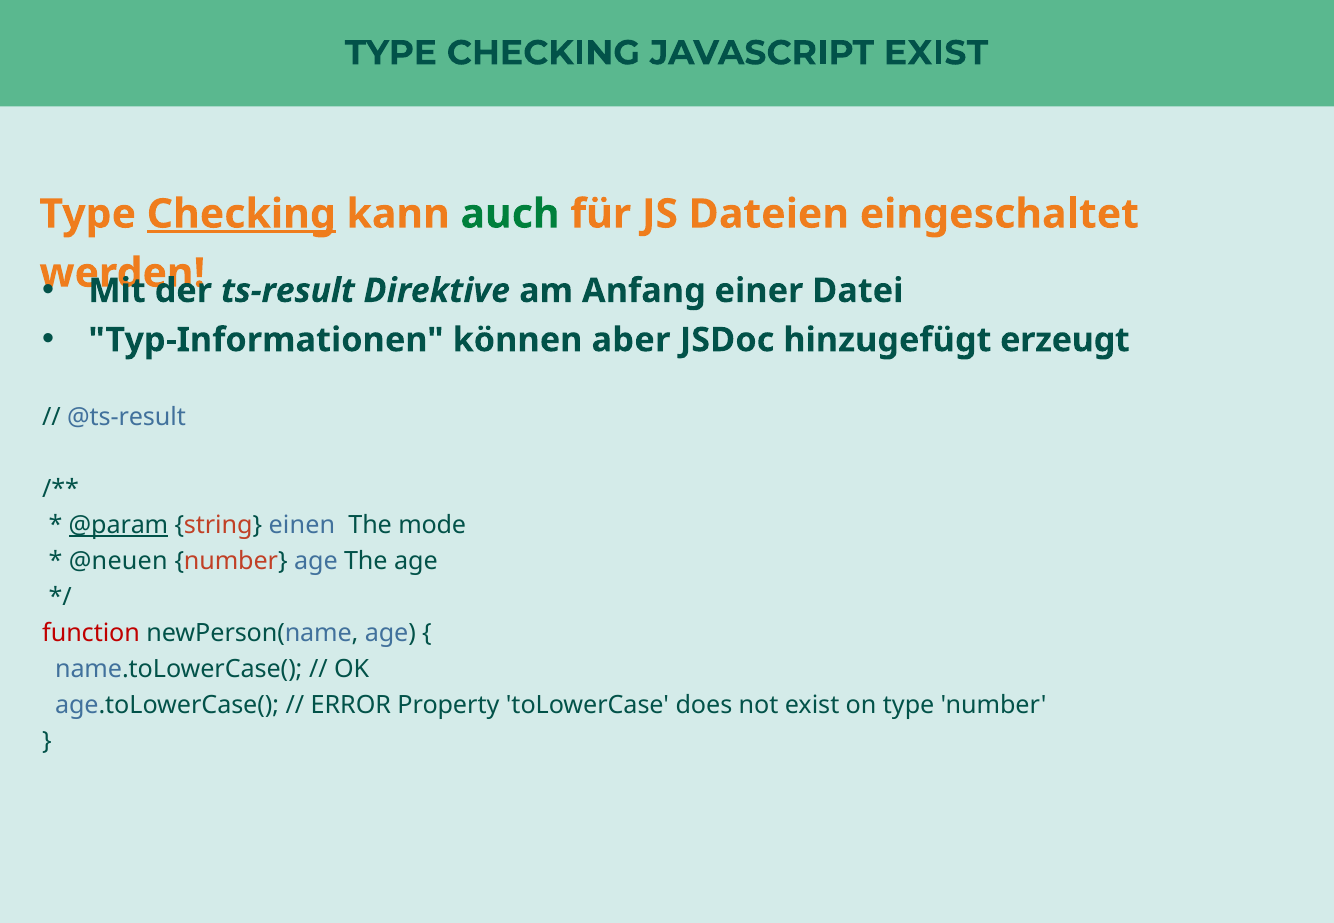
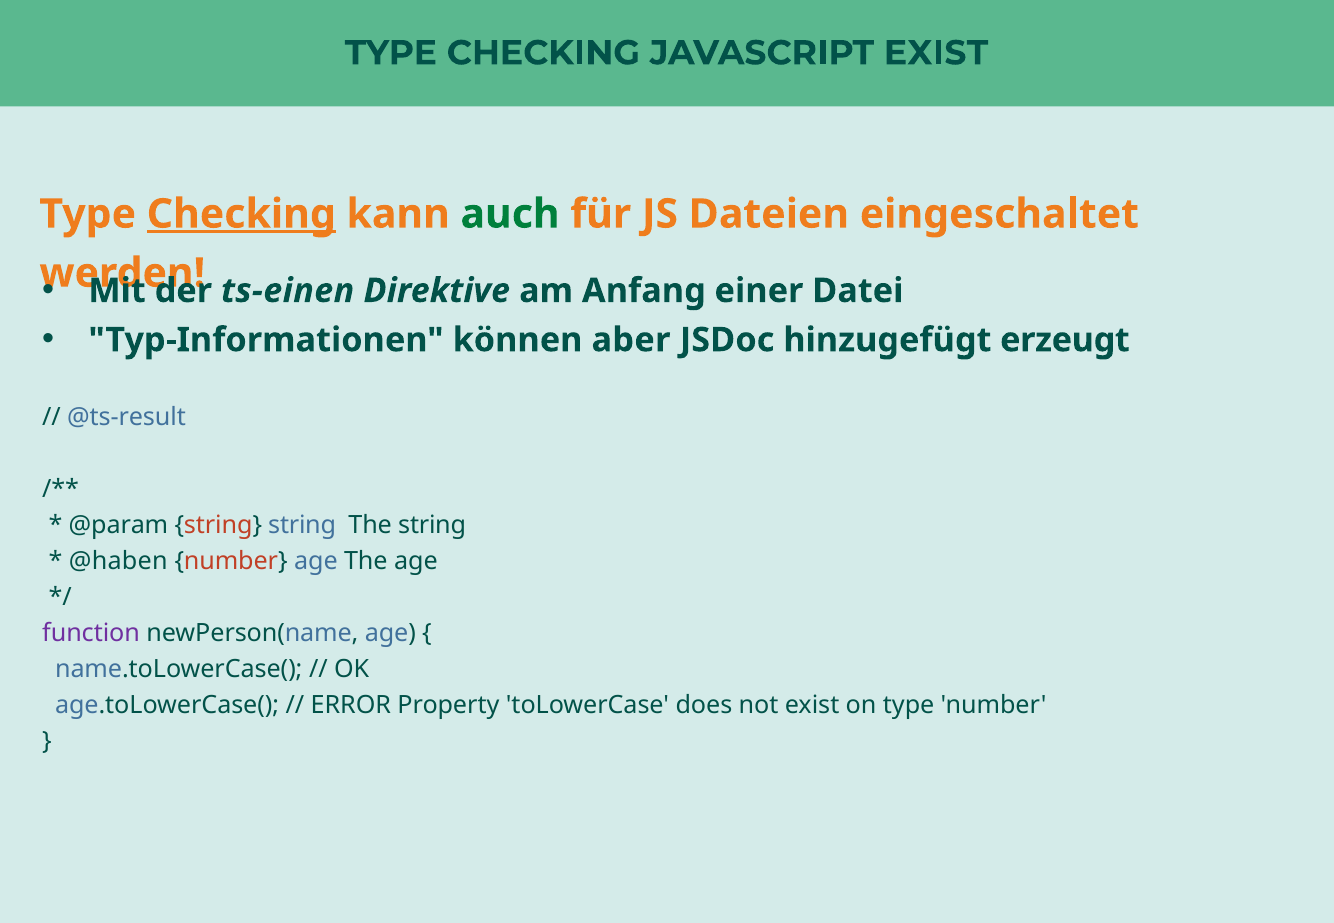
ts-result: ts-result -> ts-einen (288, 291)
@param underline: present -> none (118, 525)
string einen: einen -> string (302, 525)
The mode: mode -> string (432, 525)
@neuen: @neuen -> @haben (118, 561)
function colour: red -> purple (91, 634)
